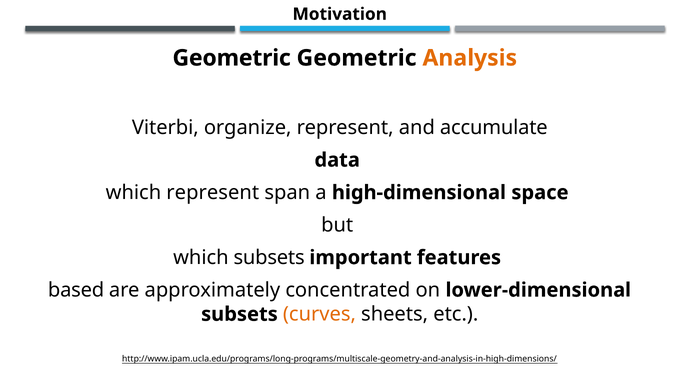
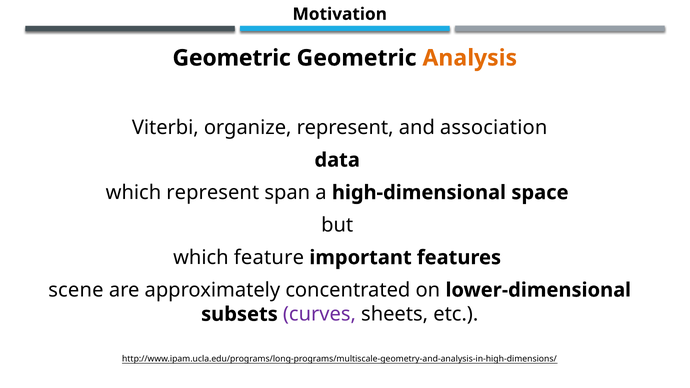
accumulate: accumulate -> association (494, 128)
which subsets: subsets -> feature (269, 258)
based: based -> scene (76, 290)
curves colour: orange -> purple (319, 314)
